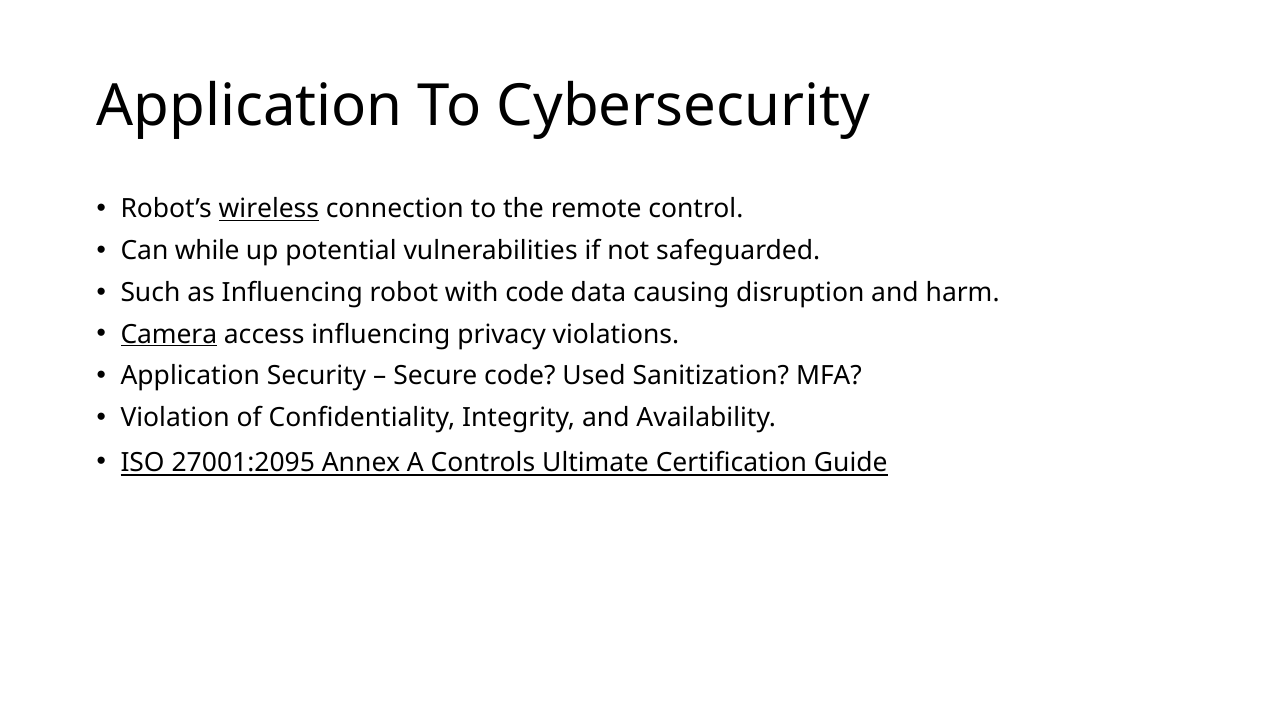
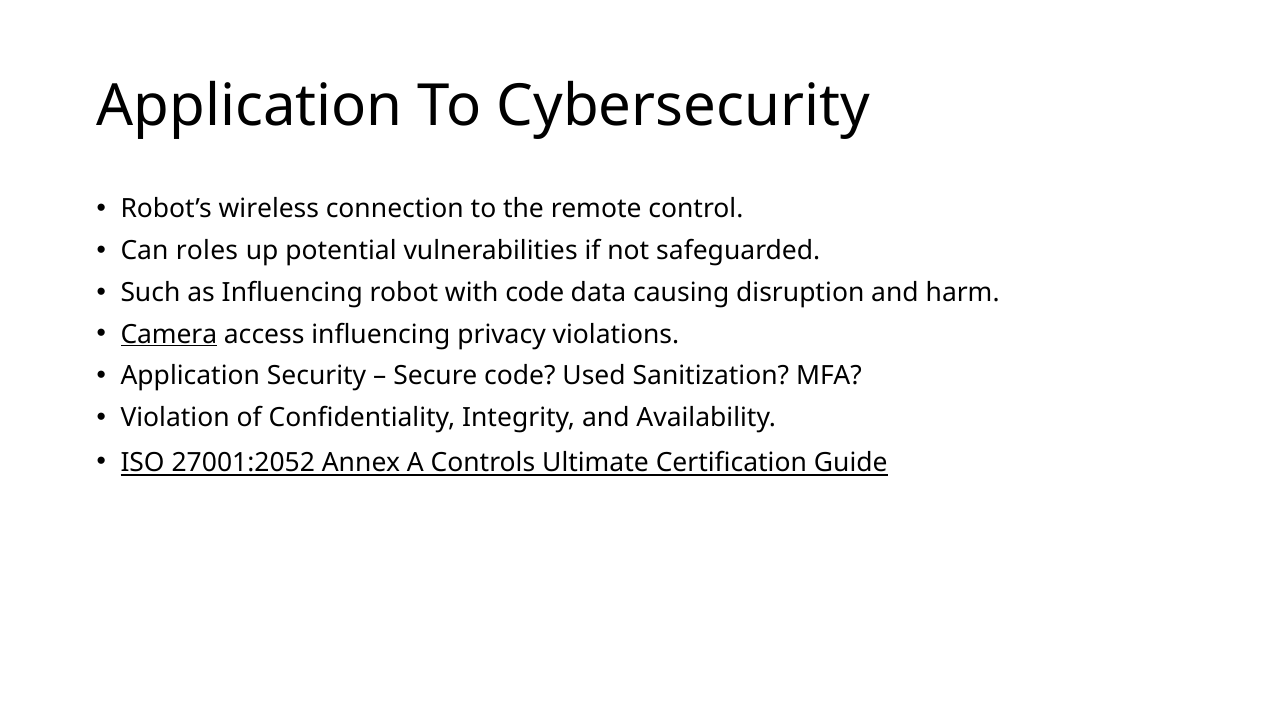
wireless underline: present -> none (269, 209)
while: while -> roles (207, 251)
27001:2095: 27001:2095 -> 27001:2052 (243, 463)
